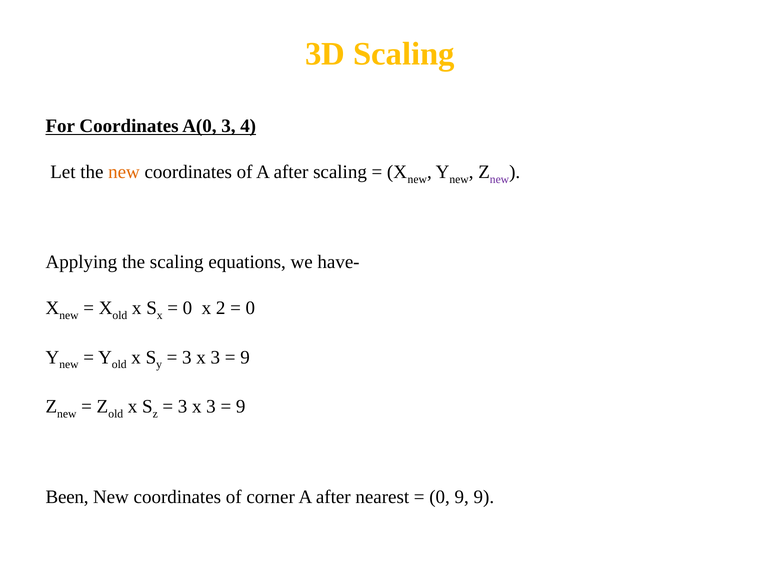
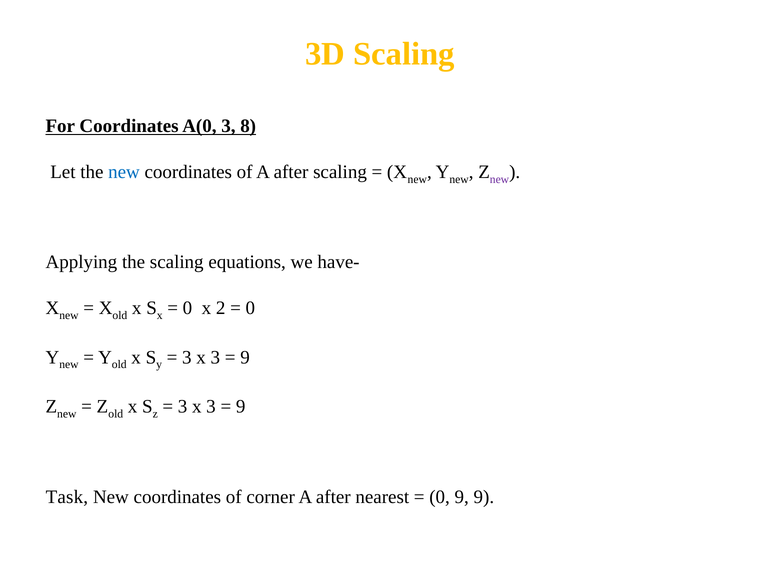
4: 4 -> 8 (248, 126)
new colour: orange -> blue (124, 172)
Been: Been -> Task (67, 497)
